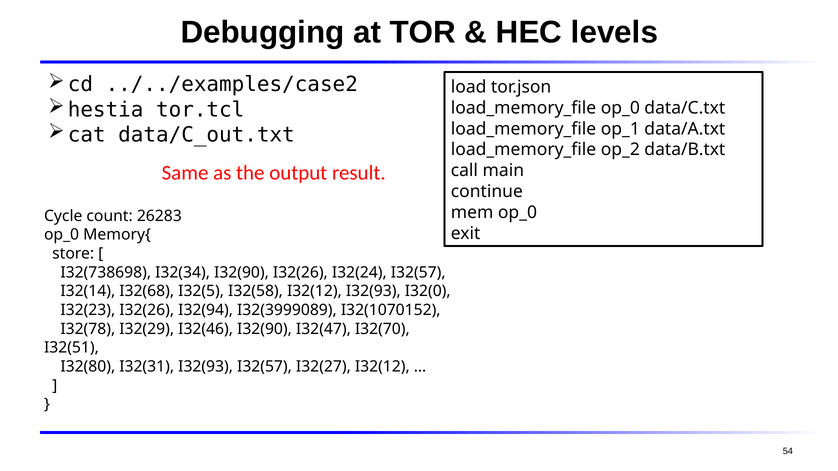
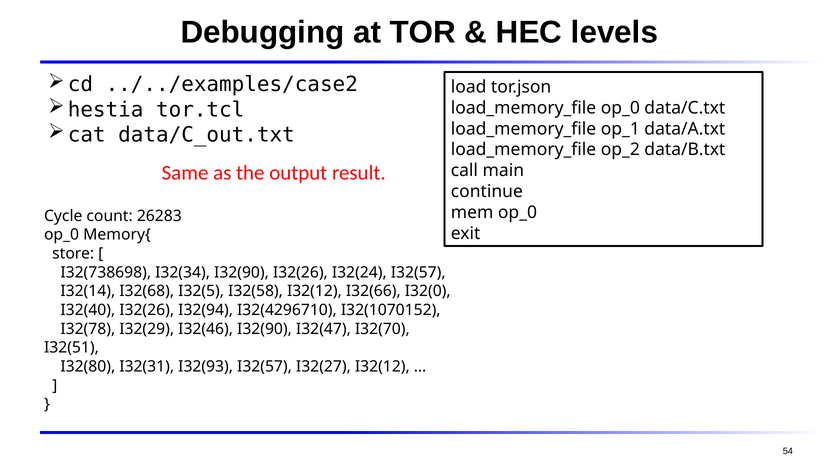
I32(12 I32(93: I32(93 -> I32(66 (373, 291)
I32(23: I32(23 -> I32(40 (88, 310)
I32(3999089: I32(3999089 -> I32(4296710 (287, 310)
